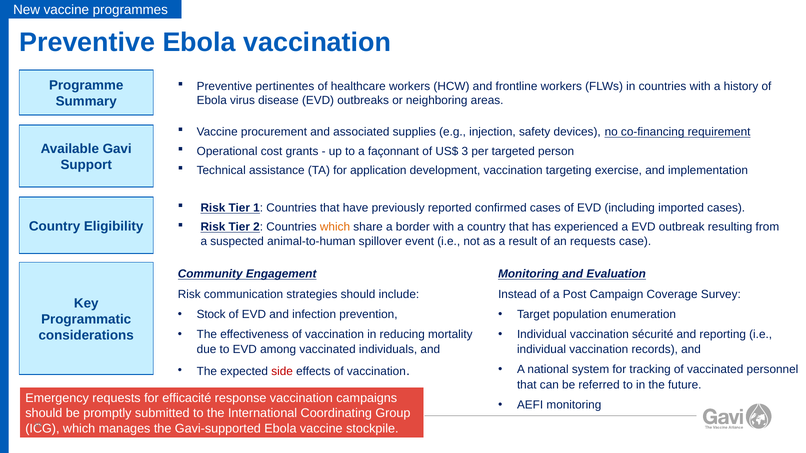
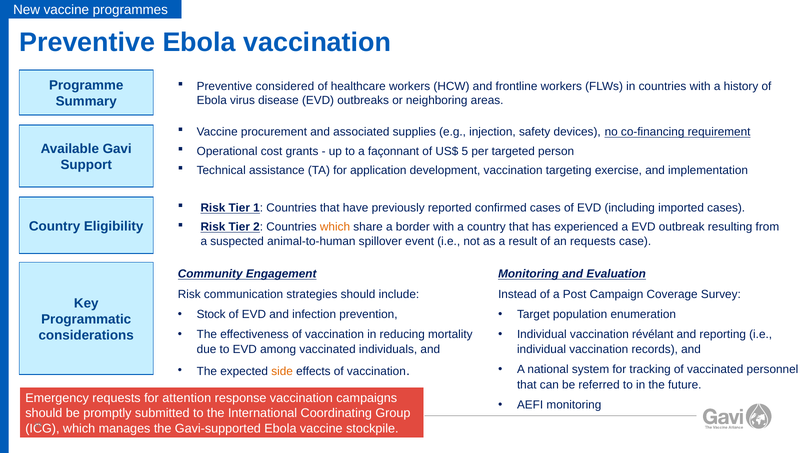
pertinentes: pertinentes -> considered (285, 86)
3: 3 -> 5 (465, 151)
sécurité: sécurité -> révélant (653, 335)
side colour: red -> orange (282, 372)
efficacité: efficacité -> attention (187, 398)
